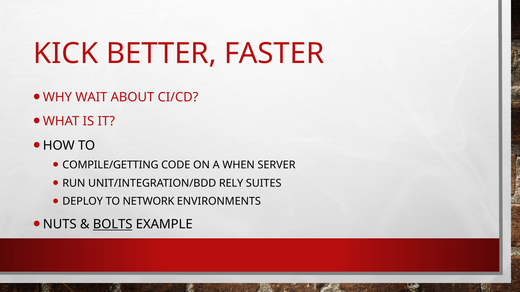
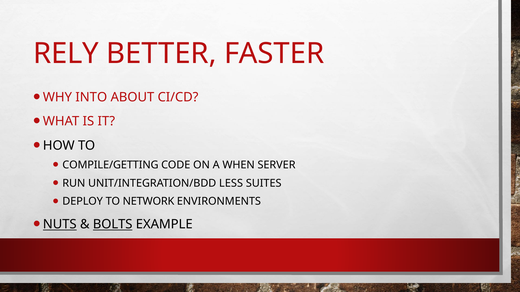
KICK: KICK -> RELY (66, 54)
WAIT: WAIT -> INTO (91, 97)
RELY: RELY -> LESS (231, 183)
NUTS underline: none -> present (60, 225)
